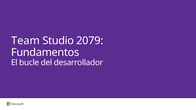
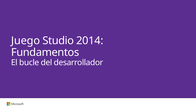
Team: Team -> Juego (26, 41)
2079: 2079 -> 2014 (90, 41)
